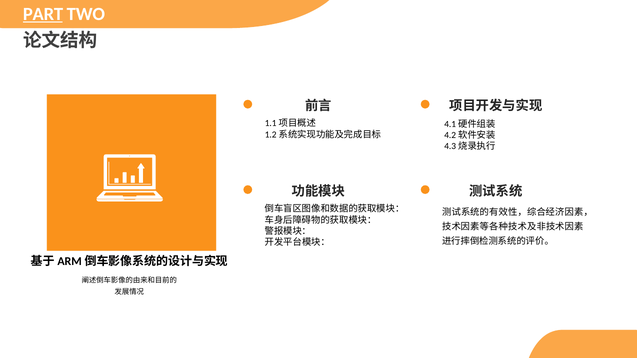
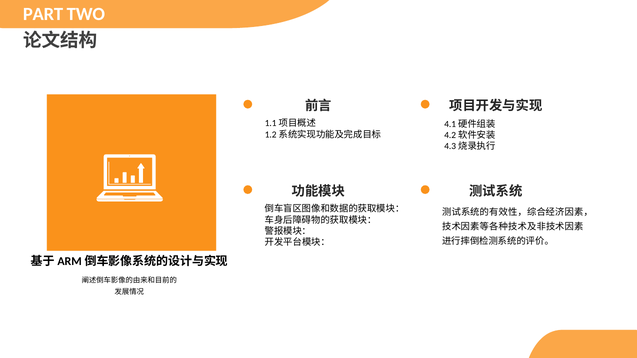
PART underline: present -> none (43, 14)
